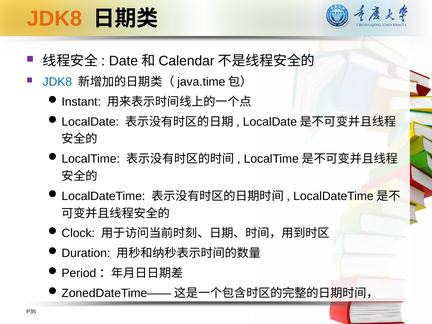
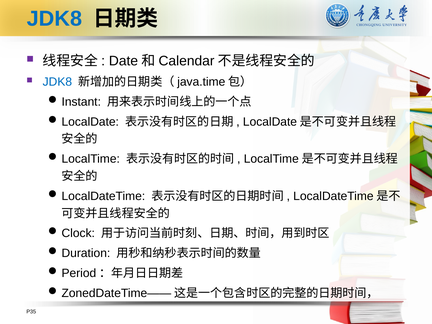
JDK8 colour: orange -> blue (54, 19)
